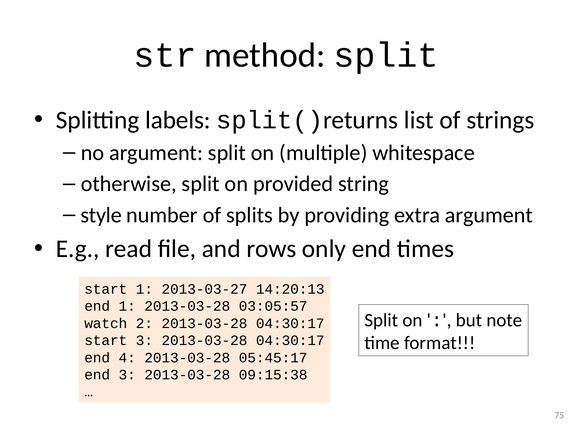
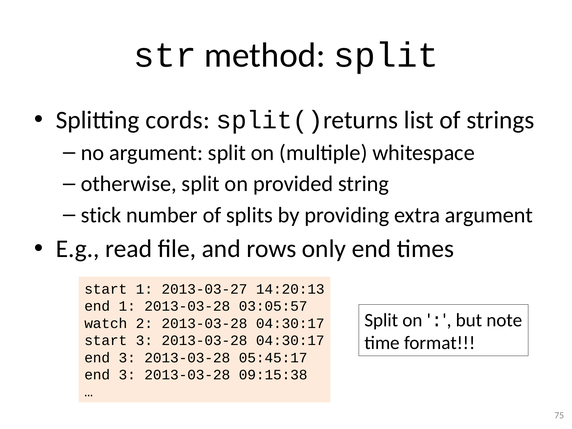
labels: labels -> cords (178, 120)
style: style -> stick (101, 215)
4: 4 -> 3 (127, 358)
